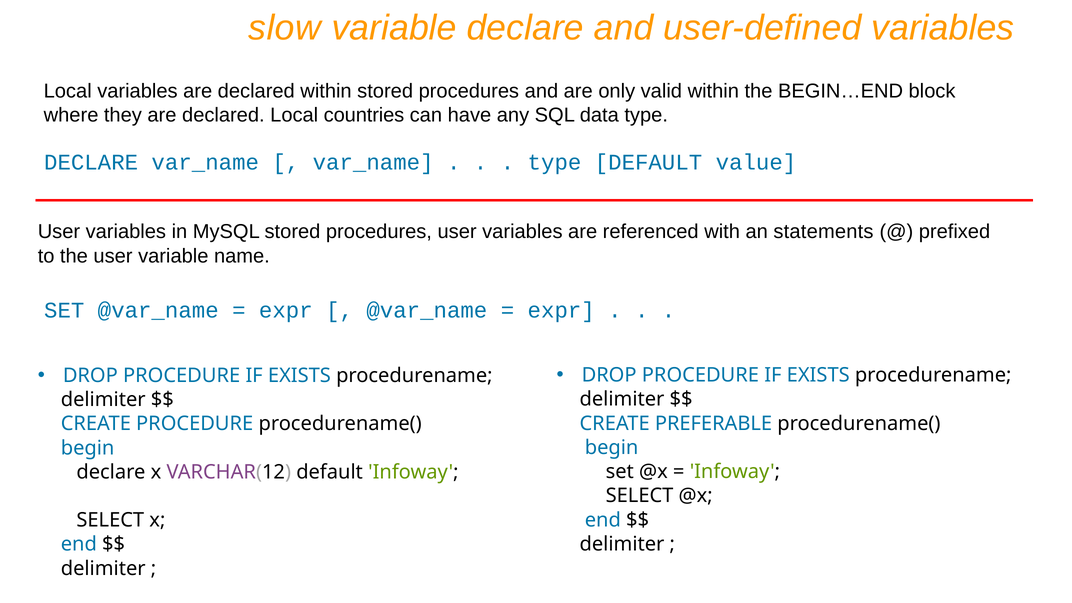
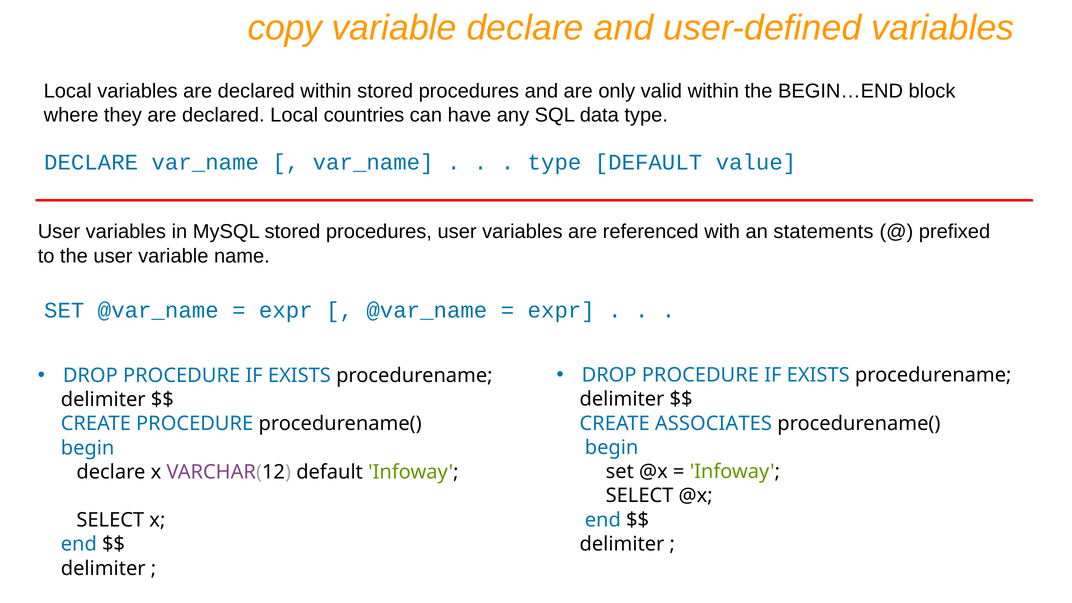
slow: slow -> copy (285, 28)
PREFERABLE: PREFERABLE -> ASSOCIATES (713, 423)
